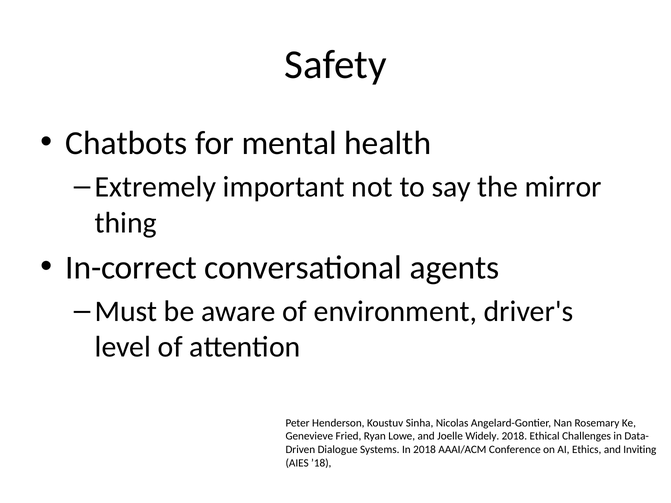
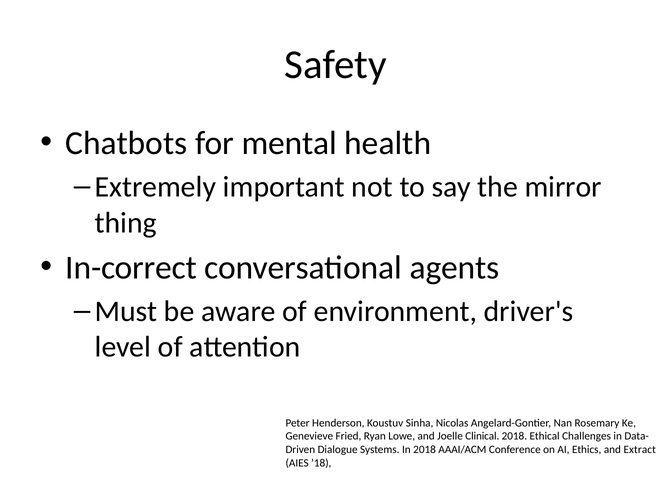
Widely: Widely -> Clinical (482, 437)
Inviting: Inviting -> Extract (640, 450)
